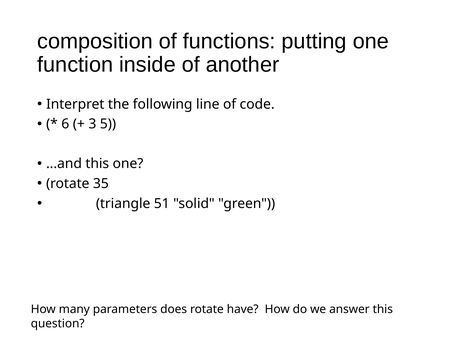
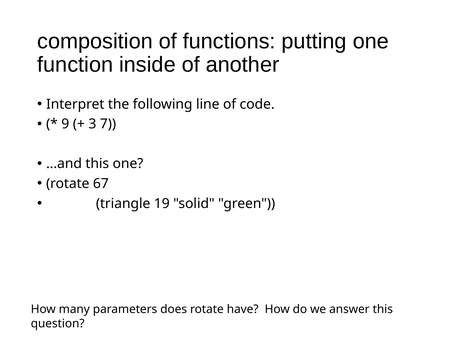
6: 6 -> 9 (65, 124)
5: 5 -> 7 (108, 124)
35: 35 -> 67 (101, 183)
51: 51 -> 19 (162, 203)
